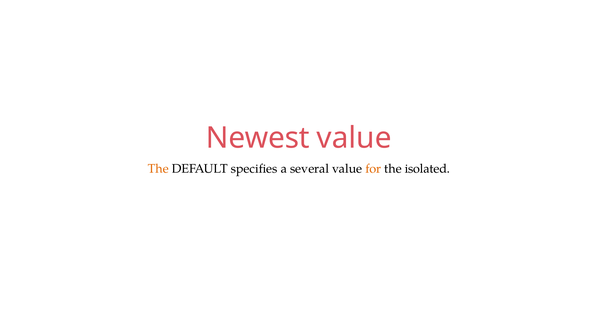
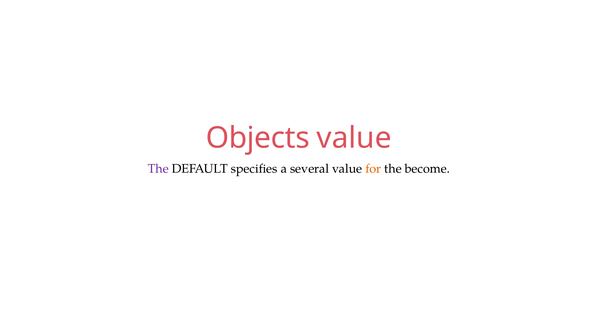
Newest: Newest -> Objects (258, 138)
The colour: orange -> purple (158, 169)
isolated: isolated -> become (427, 169)
